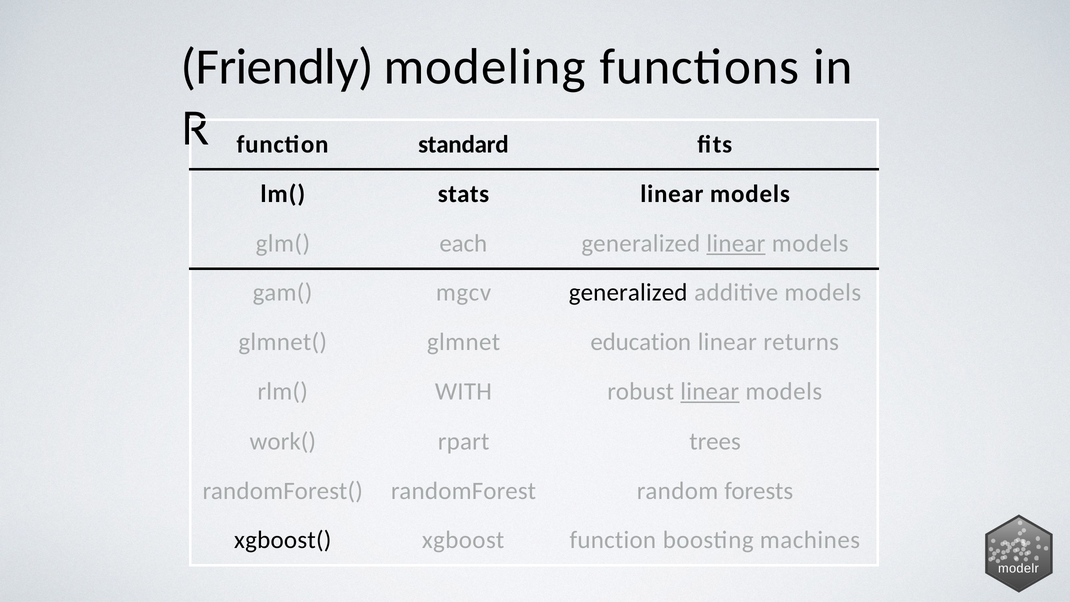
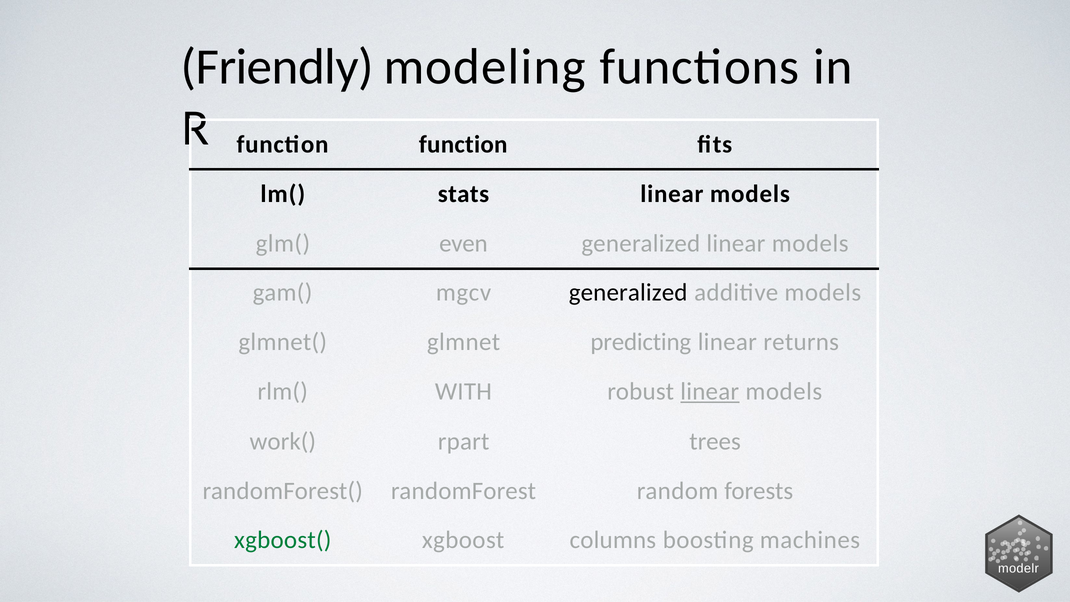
function standard: standard -> function (463, 144)
each: each -> even (463, 243)
linear underline: present -> none (736, 243)
education: education -> predicting (641, 342)
xgboost( colour: black -> green (283, 540)
xgboost function: function -> columns (613, 540)
